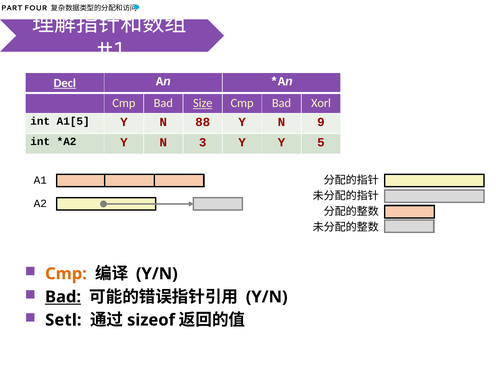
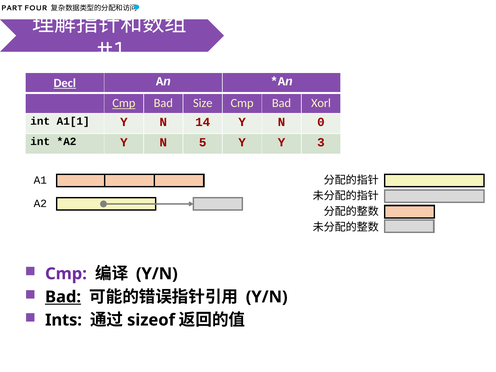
Cmp underline: none -> present (124, 103)
Size underline: present -> none (203, 103)
A1[5: A1[5 -> A1[1 (73, 121)
88: 88 -> 14 (203, 122)
9: 9 -> 0 (321, 122)
3: 3 -> 5 (203, 142)
5: 5 -> 3 (321, 142)
Cmp colour: orange -> purple (66, 274)
Setl: Setl -> Ints (63, 320)
